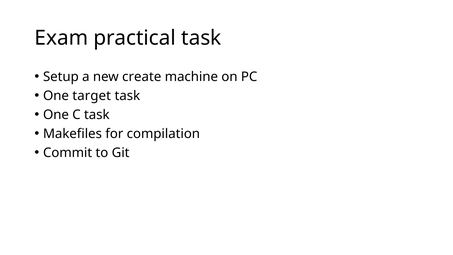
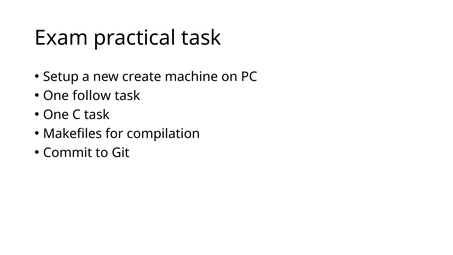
target: target -> follow (92, 96)
